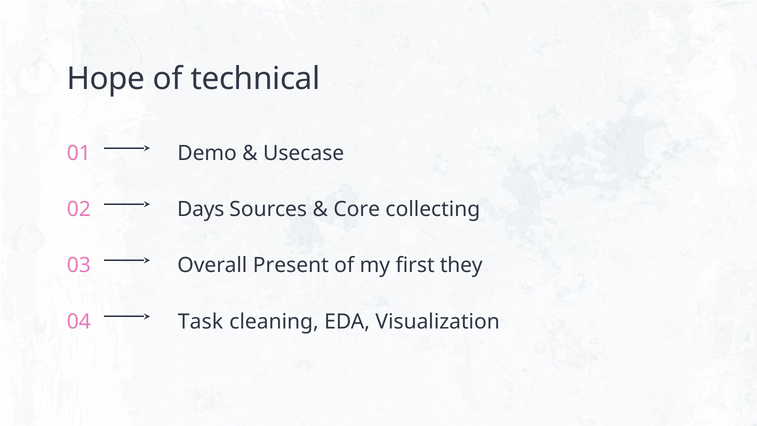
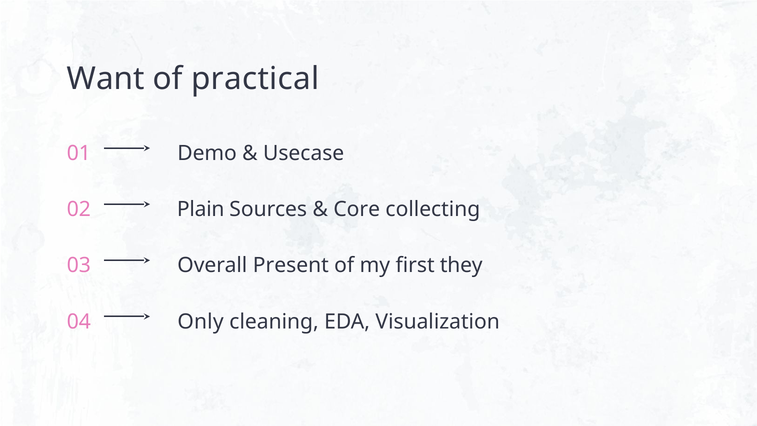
Hope: Hope -> Want (106, 79)
technical: technical -> practical (255, 79)
Days: Days -> Plain (201, 209)
Task: Task -> Only (201, 321)
